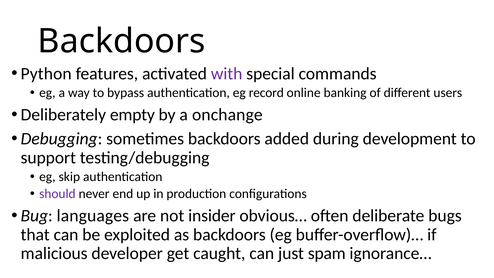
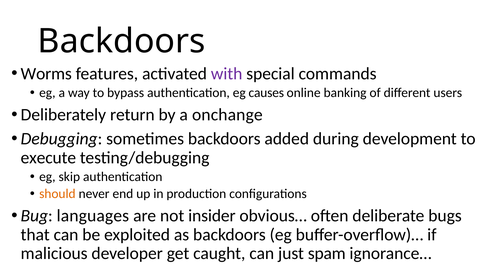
Python: Python -> Worms (46, 74)
record: record -> causes (266, 93)
empty: empty -> return (132, 115)
support: support -> execute (48, 158)
should colour: purple -> orange (57, 194)
